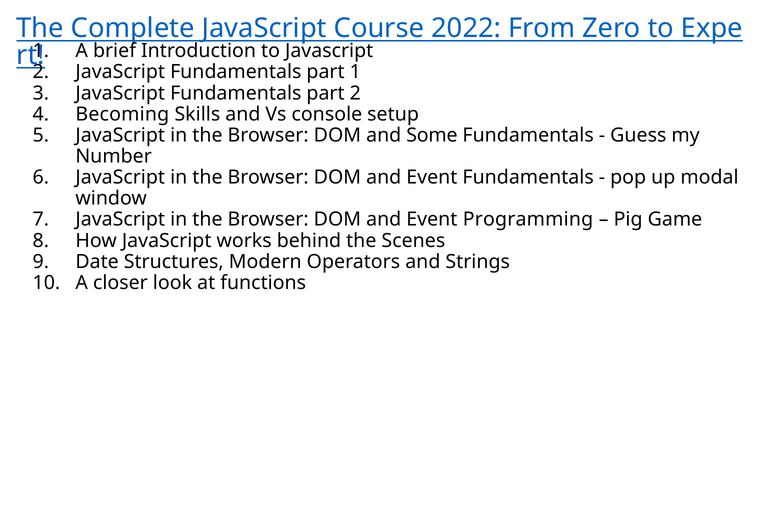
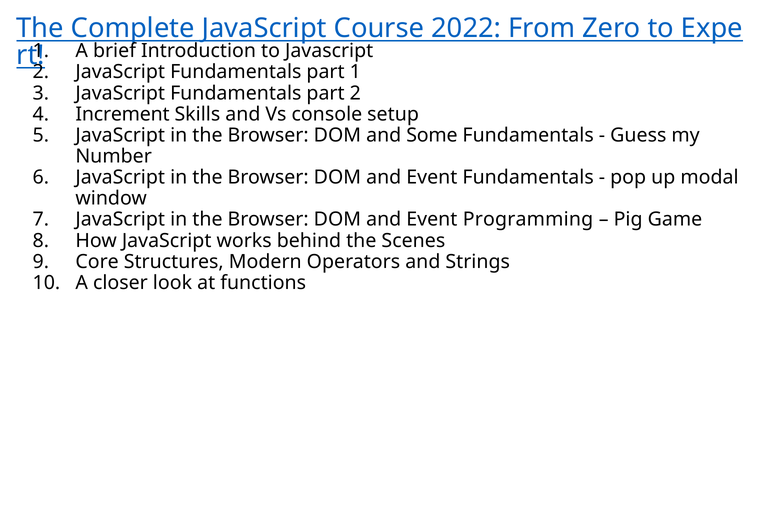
Becoming: Becoming -> Increment (123, 114)
Date: Date -> Core (97, 262)
